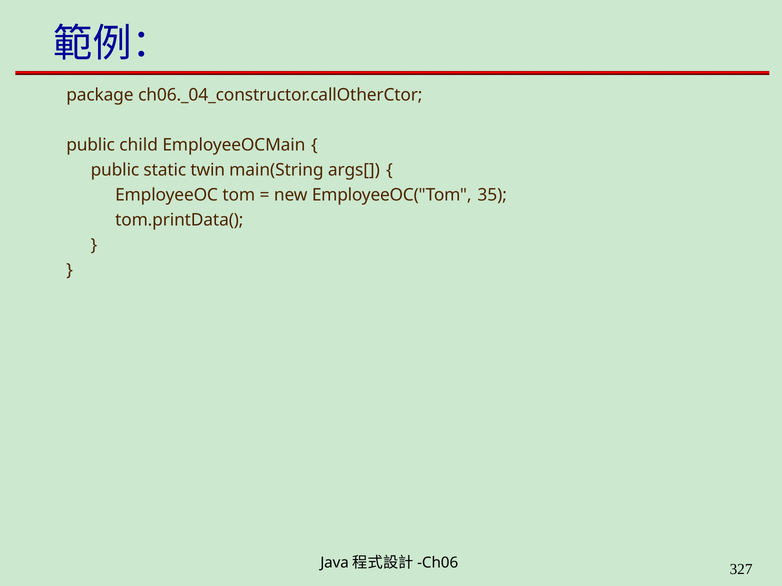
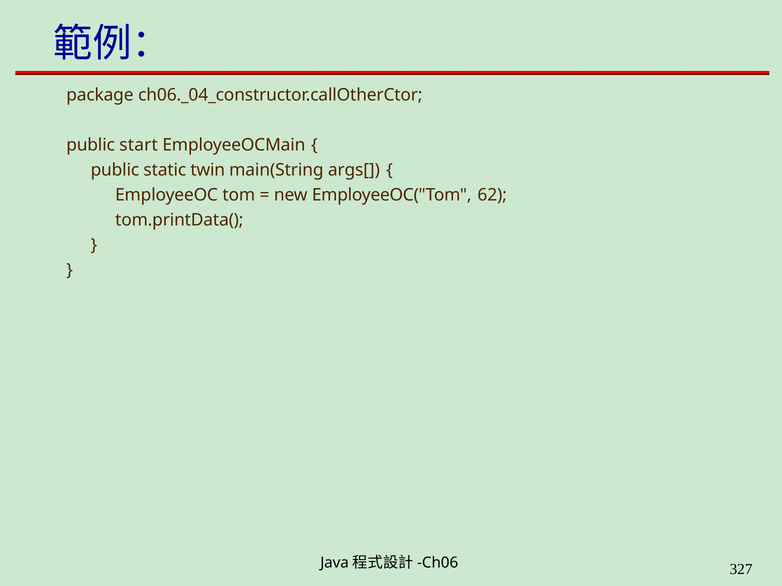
child: child -> start (139, 145)
35: 35 -> 62 (492, 195)
